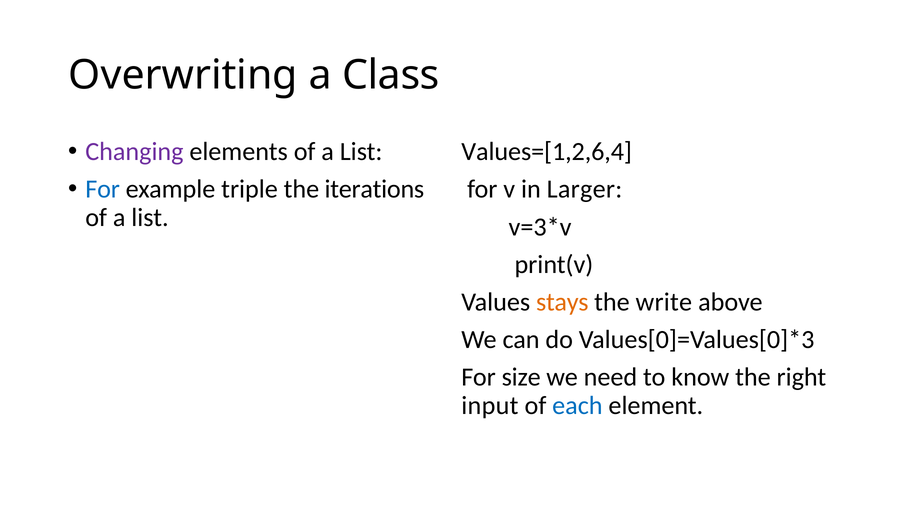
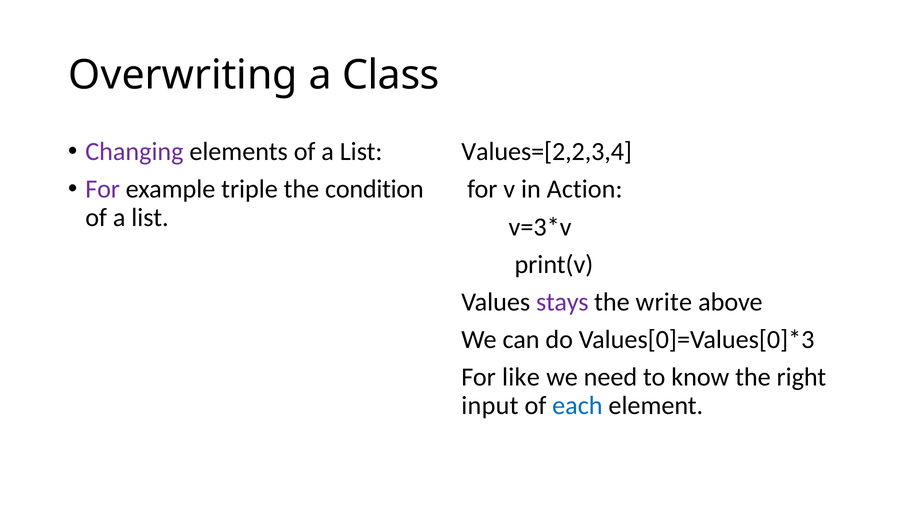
Values=[1,2,6,4: Values=[1,2,6,4 -> Values=[2,2,3,4 (547, 152)
For colour: blue -> purple (103, 189)
iterations: iterations -> condition (374, 189)
Larger: Larger -> Action (585, 189)
stays colour: orange -> purple (562, 302)
size: size -> like (521, 377)
